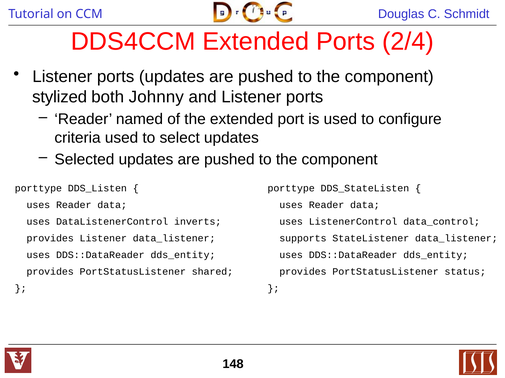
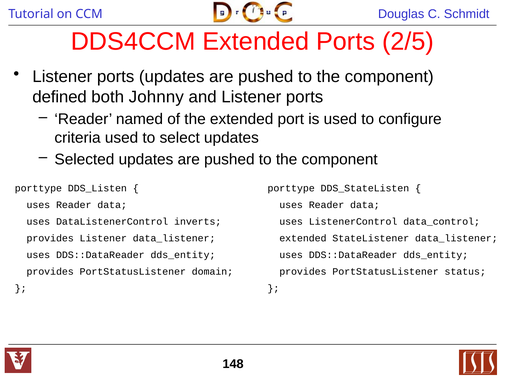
2/4: 2/4 -> 2/5 (408, 42)
stylized: stylized -> defined (60, 97)
supports: supports -> extended (303, 239)
shared: shared -> domain (212, 272)
